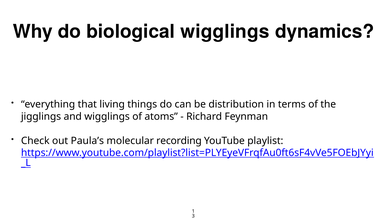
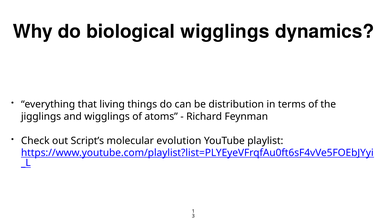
Paula’s: Paula’s -> Script’s (87, 140)
recording: recording -> evolution (179, 140)
